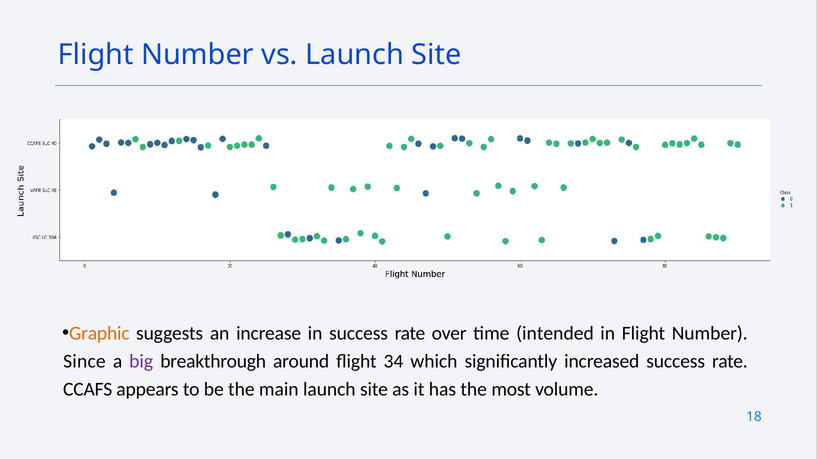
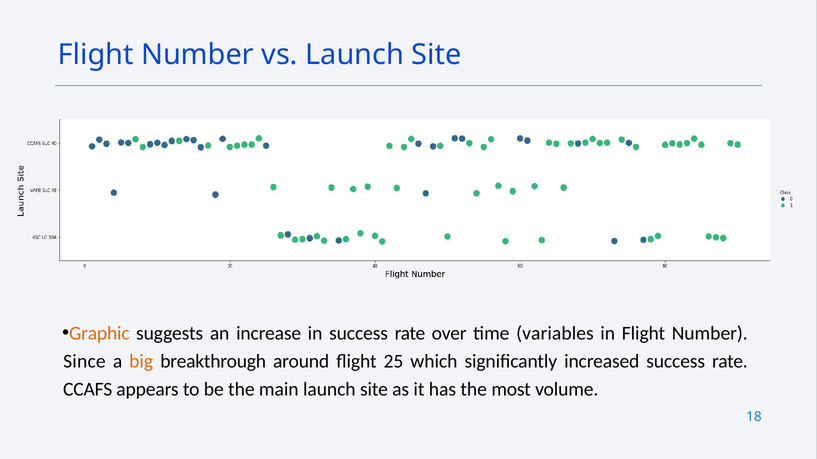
intended: intended -> variables (555, 334)
big colour: purple -> orange (141, 362)
34: 34 -> 25 (393, 362)
